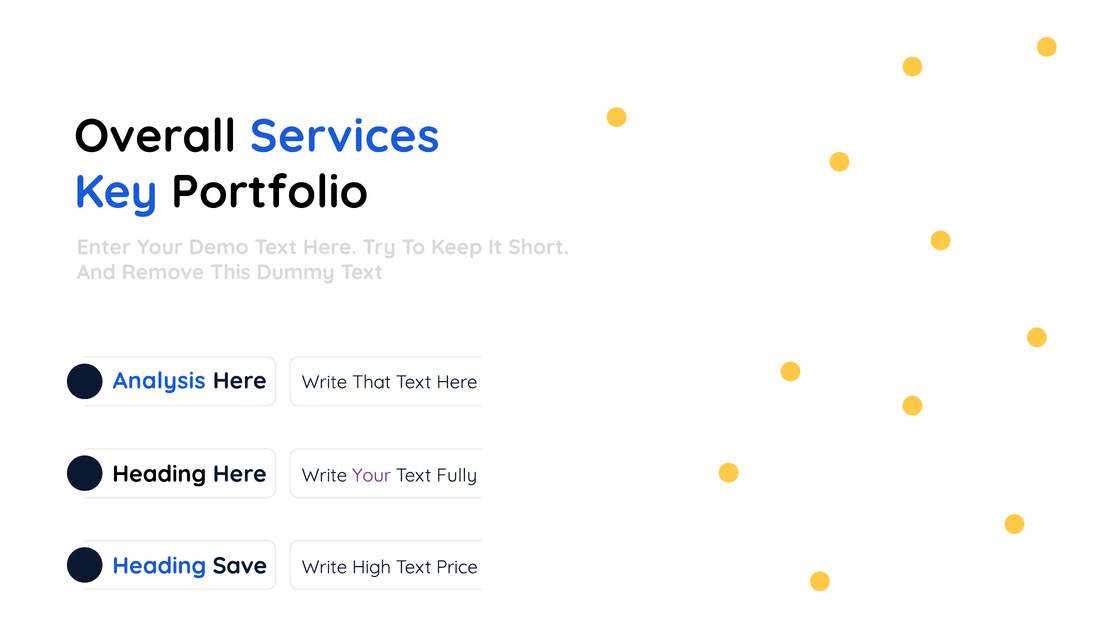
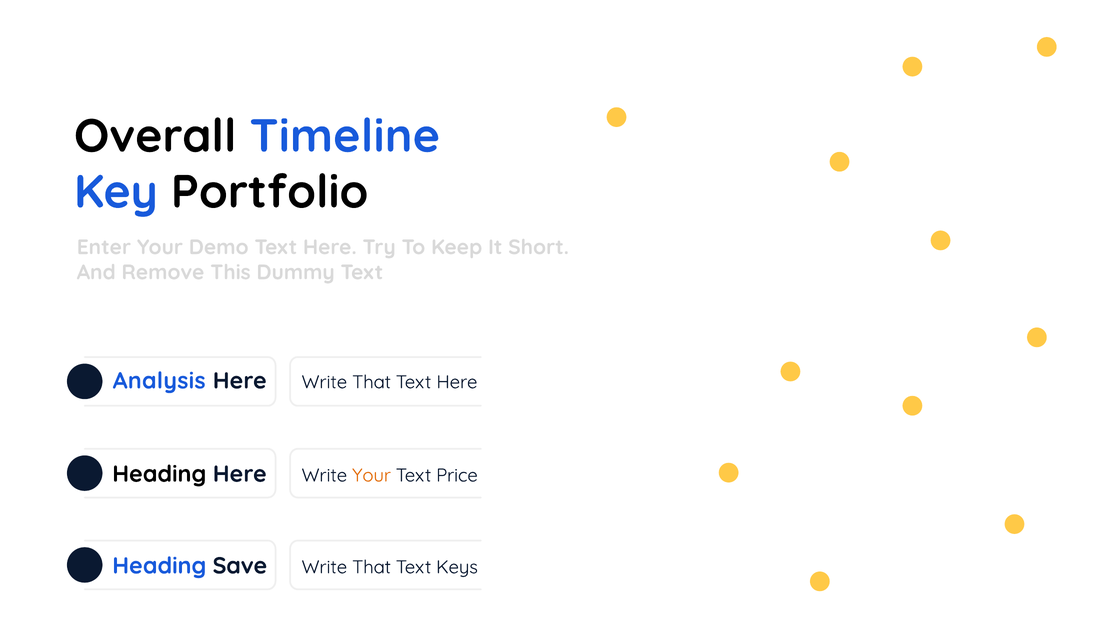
Services: Services -> Timeline (345, 136)
Your colour: purple -> orange (372, 476)
Fully: Fully -> Price (457, 476)
High: High -> That (372, 567)
Price: Price -> Keys (457, 567)
